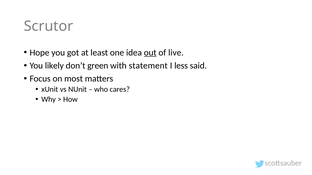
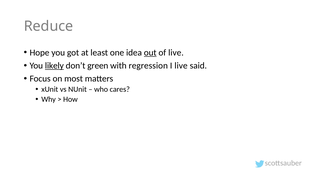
Scrutor: Scrutor -> Reduce (49, 26)
likely underline: none -> present (54, 66)
statement: statement -> regression (148, 66)
I less: less -> live (181, 66)
